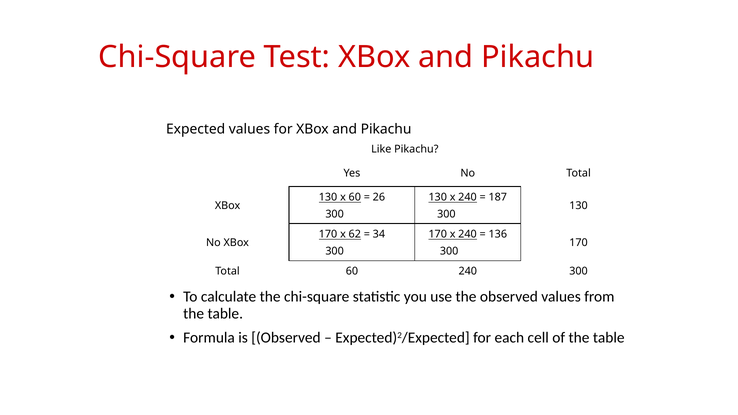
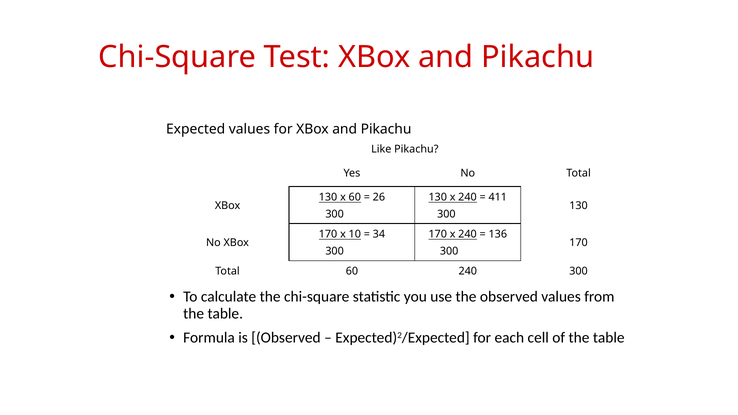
187: 187 -> 411 (498, 197)
62: 62 -> 10 (355, 234)
